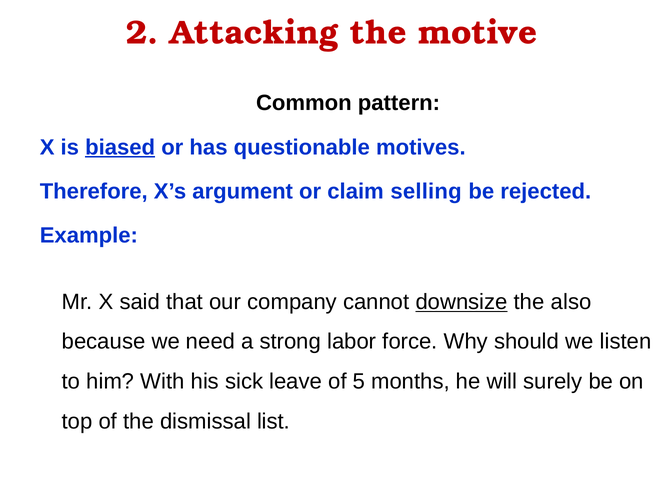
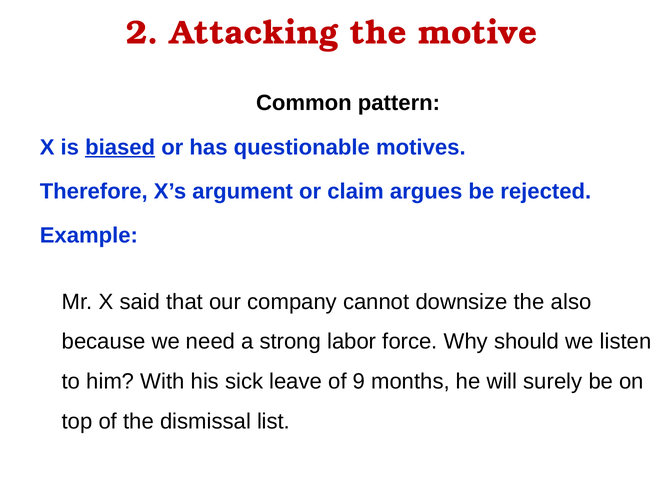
selling: selling -> argues (426, 192)
downsize underline: present -> none (462, 302)
5: 5 -> 9 (359, 382)
